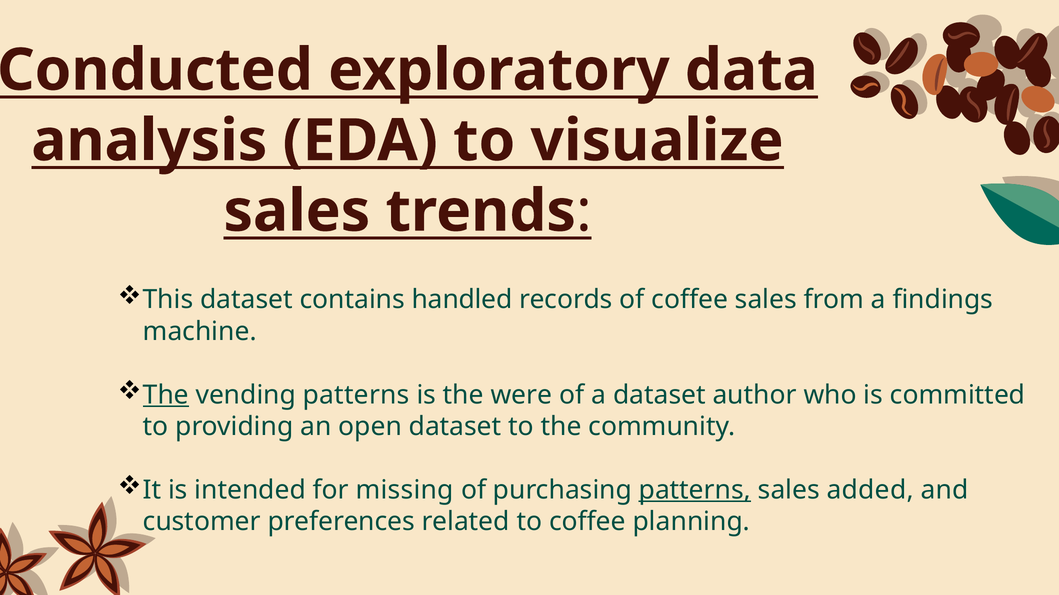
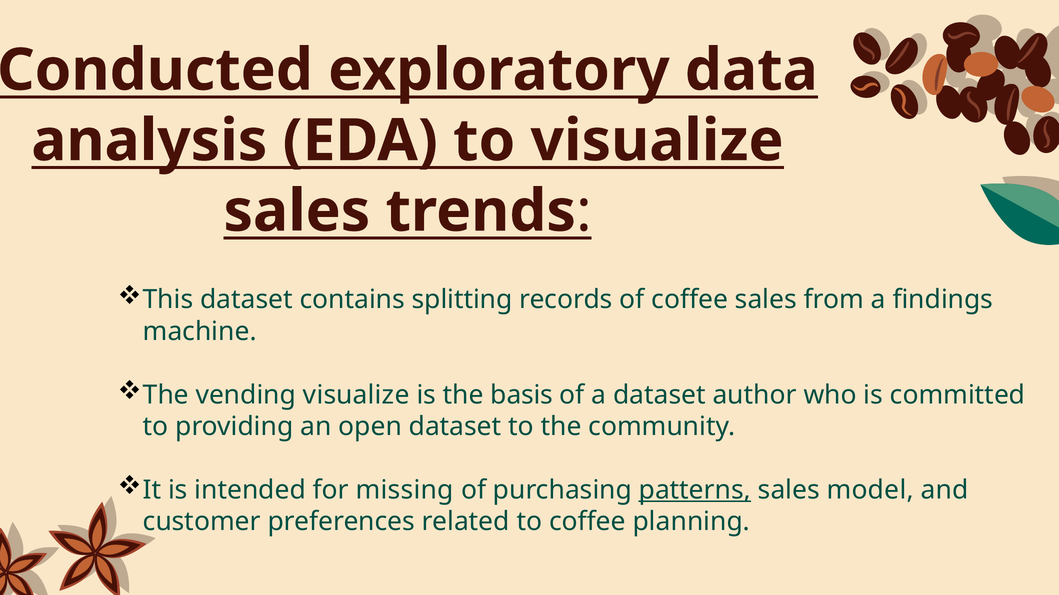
handled: handled -> splitting (462, 300)
The underline: present -> none (166, 395)
vending patterns: patterns -> visualize (356, 395)
were: were -> basis (522, 395)
added: added -> model (870, 491)
